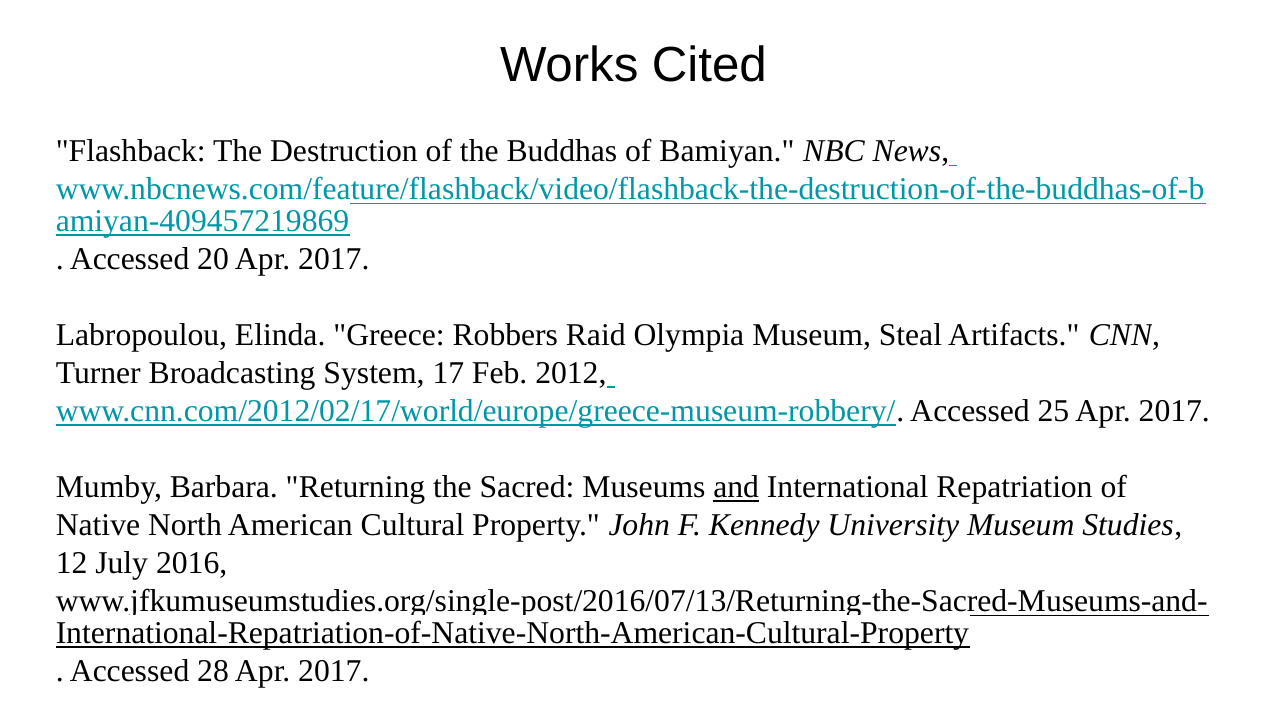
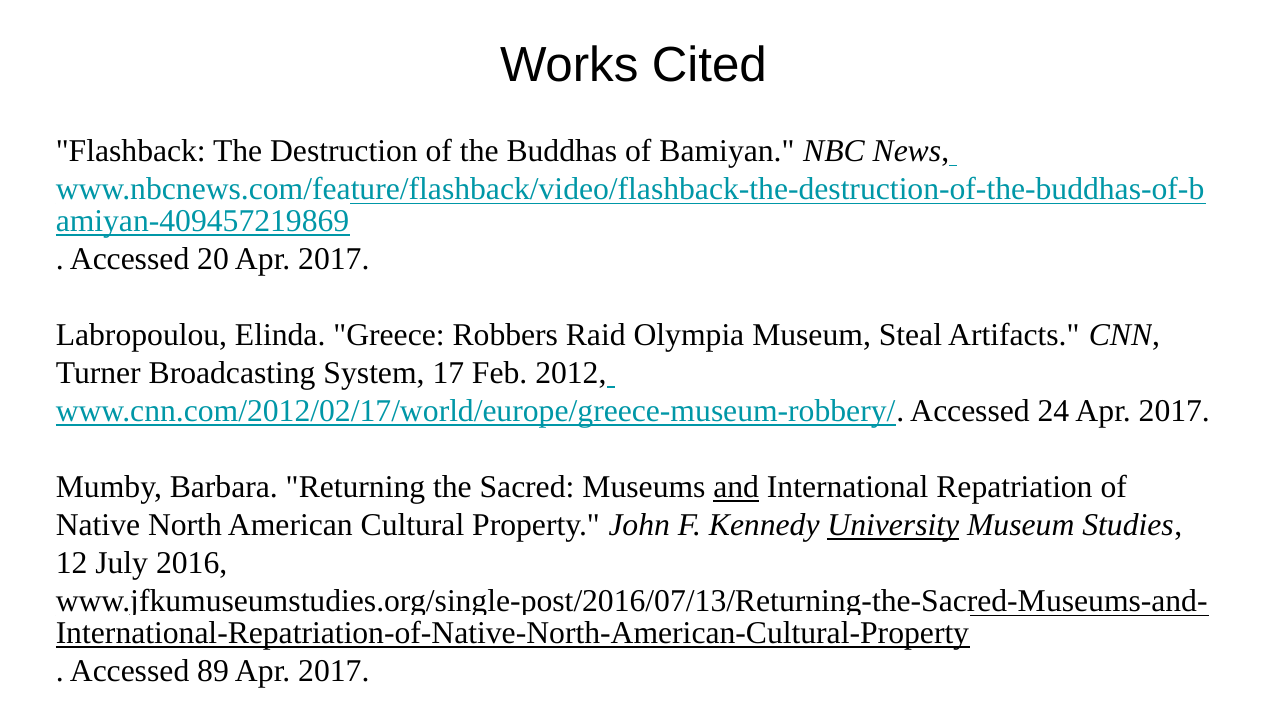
25: 25 -> 24 (1053, 411)
University underline: none -> present (893, 525)
28: 28 -> 89 (213, 671)
